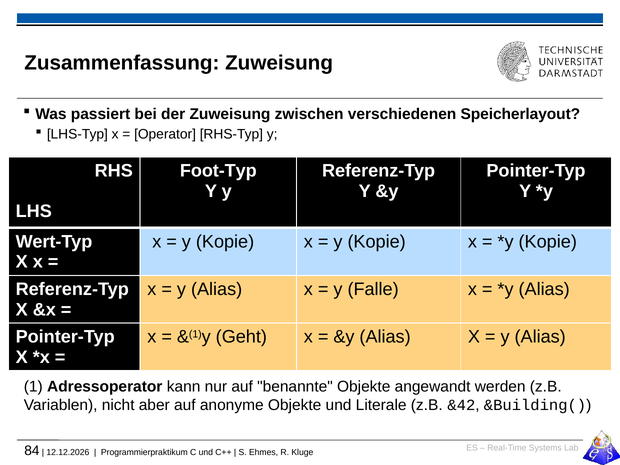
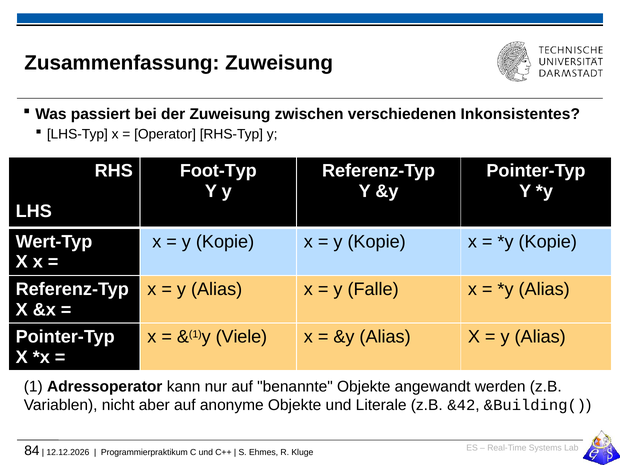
Speicherlayout: Speicherlayout -> Inkonsistentes (520, 114)
Geht: Geht -> Viele (241, 337)
